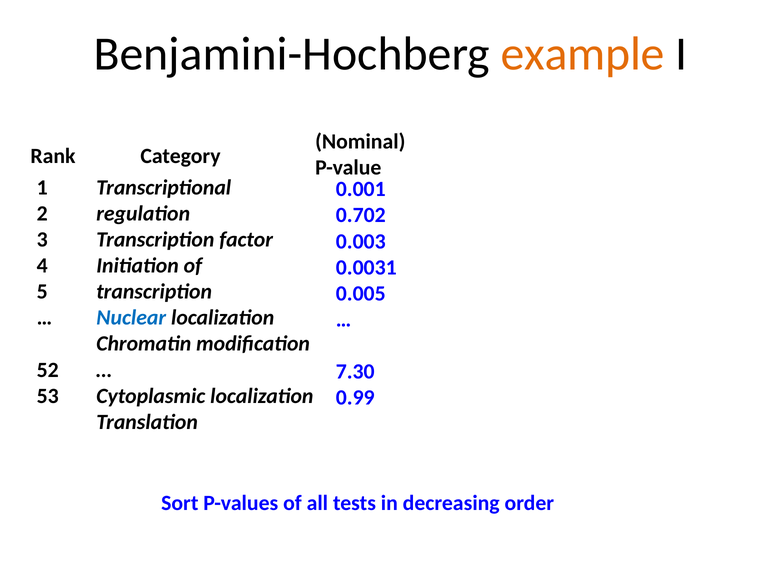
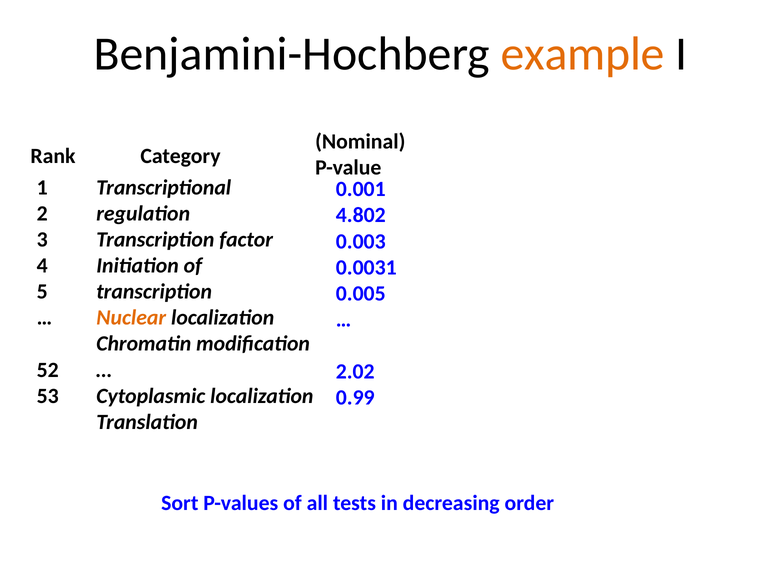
0.702: 0.702 -> 4.802 (361, 216)
Nuclear colour: blue -> orange (131, 318)
7.30: 7.30 -> 2.02 (355, 372)
